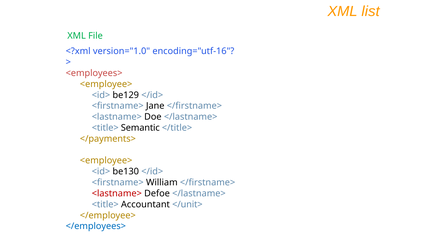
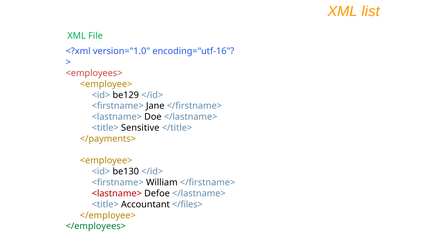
Semantic: Semantic -> Sensitive (140, 128)
</unit>: </unit> -> </files> (187, 205)
</employees> colour: blue -> green (96, 227)
